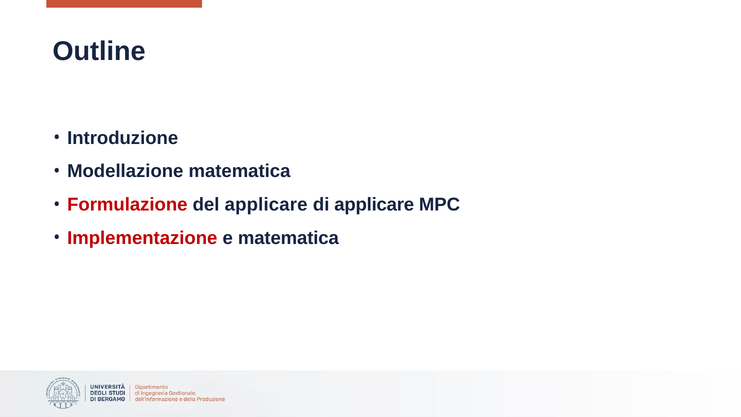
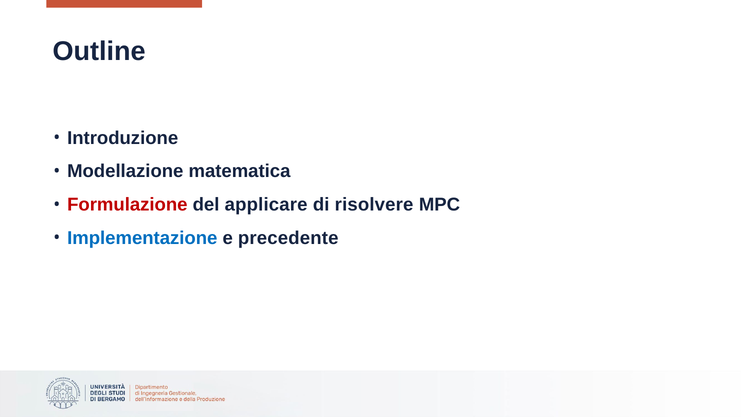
di applicare: applicare -> risolvere (374, 205)
Implementazione colour: red -> blue (142, 238)
e matematica: matematica -> precedente (288, 238)
